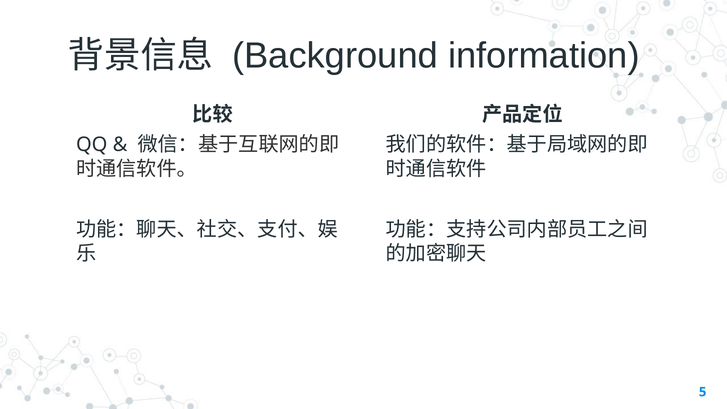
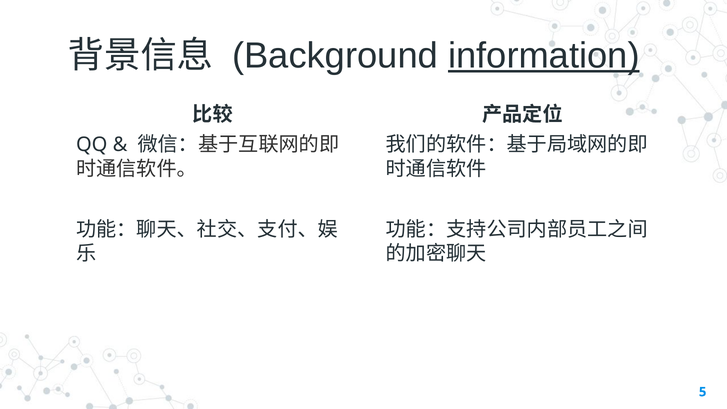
information underline: none -> present (544, 56)
